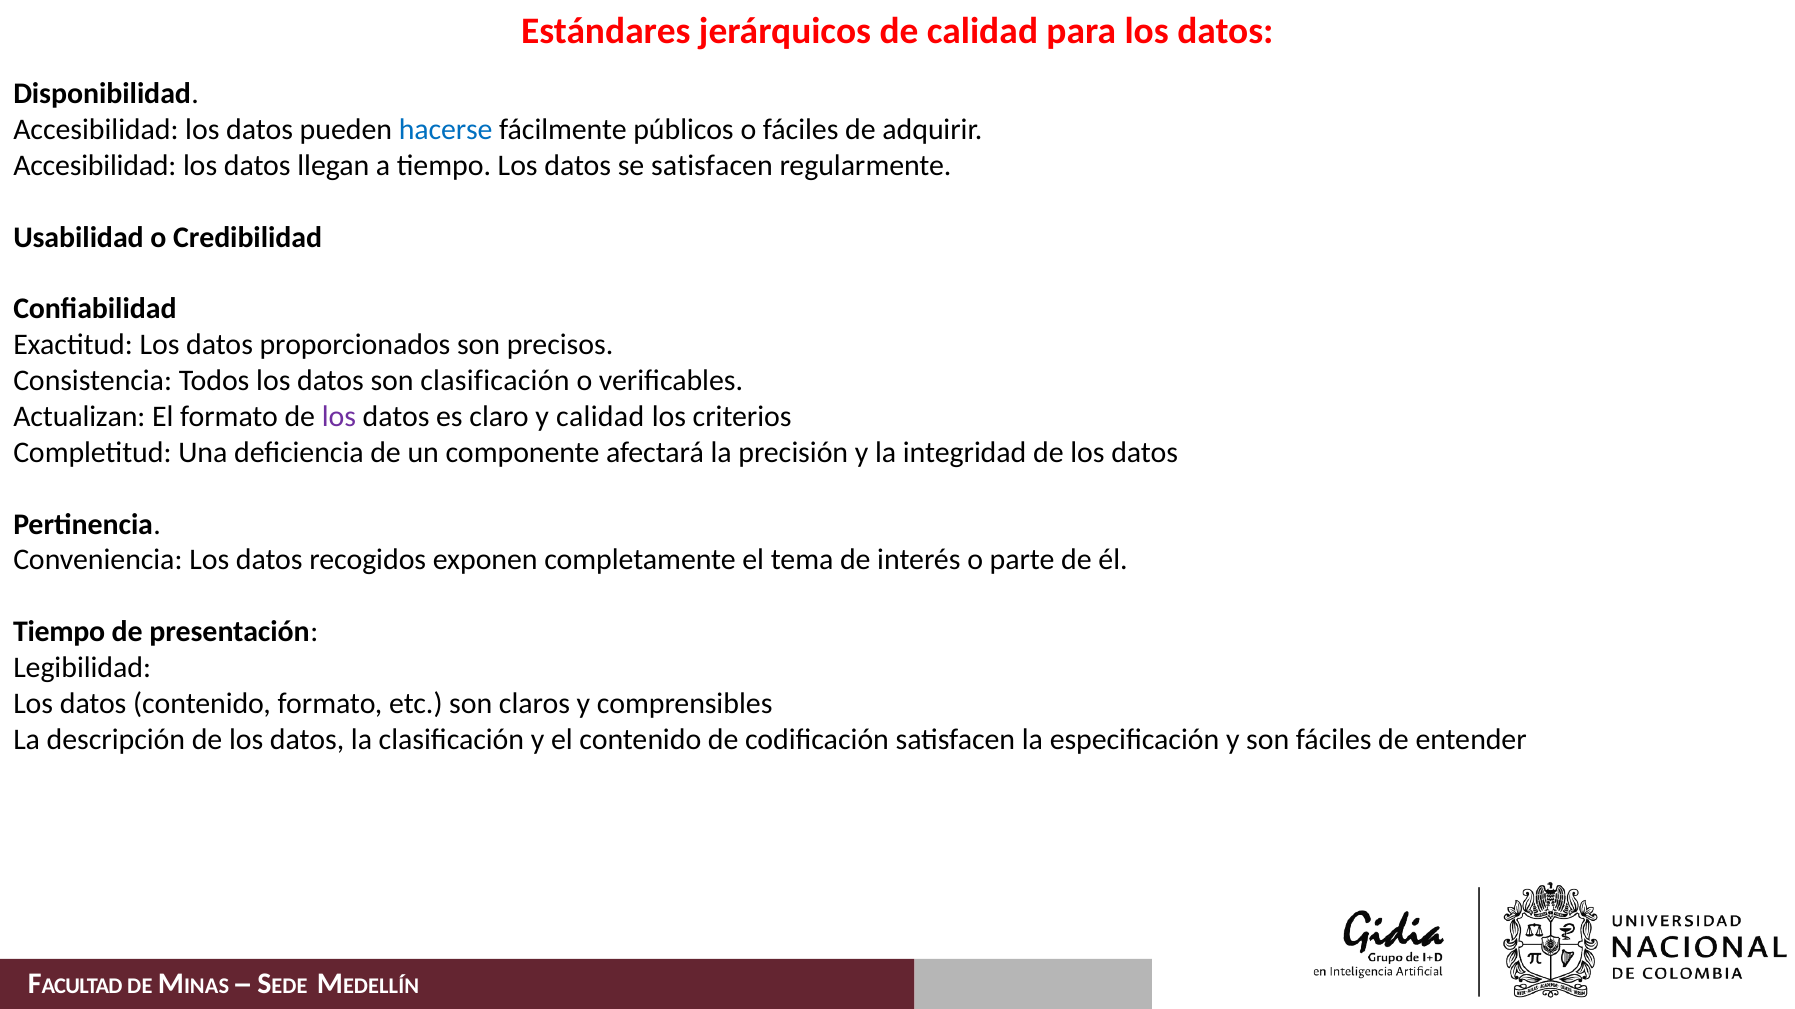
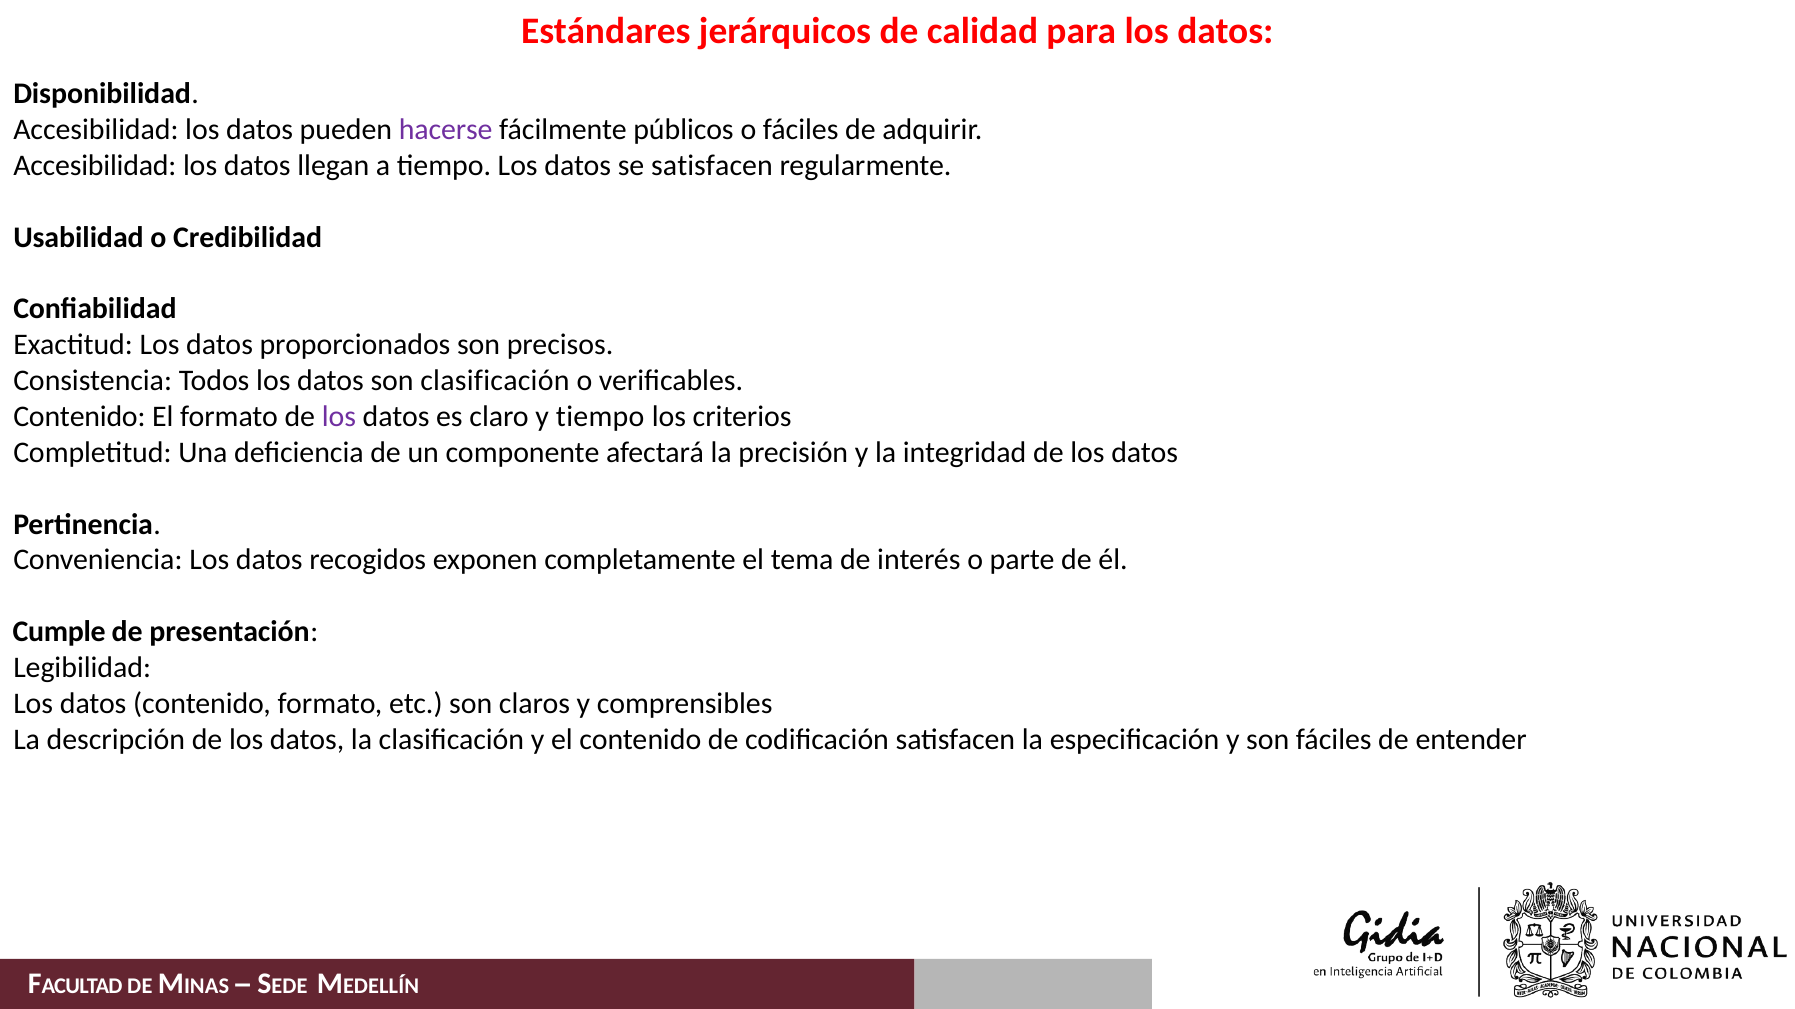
hacerse colour: blue -> purple (446, 130)
Actualizan: Actualizan -> Contenido (79, 417)
y calidad: calidad -> tiempo (600, 417)
Tiempo: Tiempo -> Cumple (59, 632)
